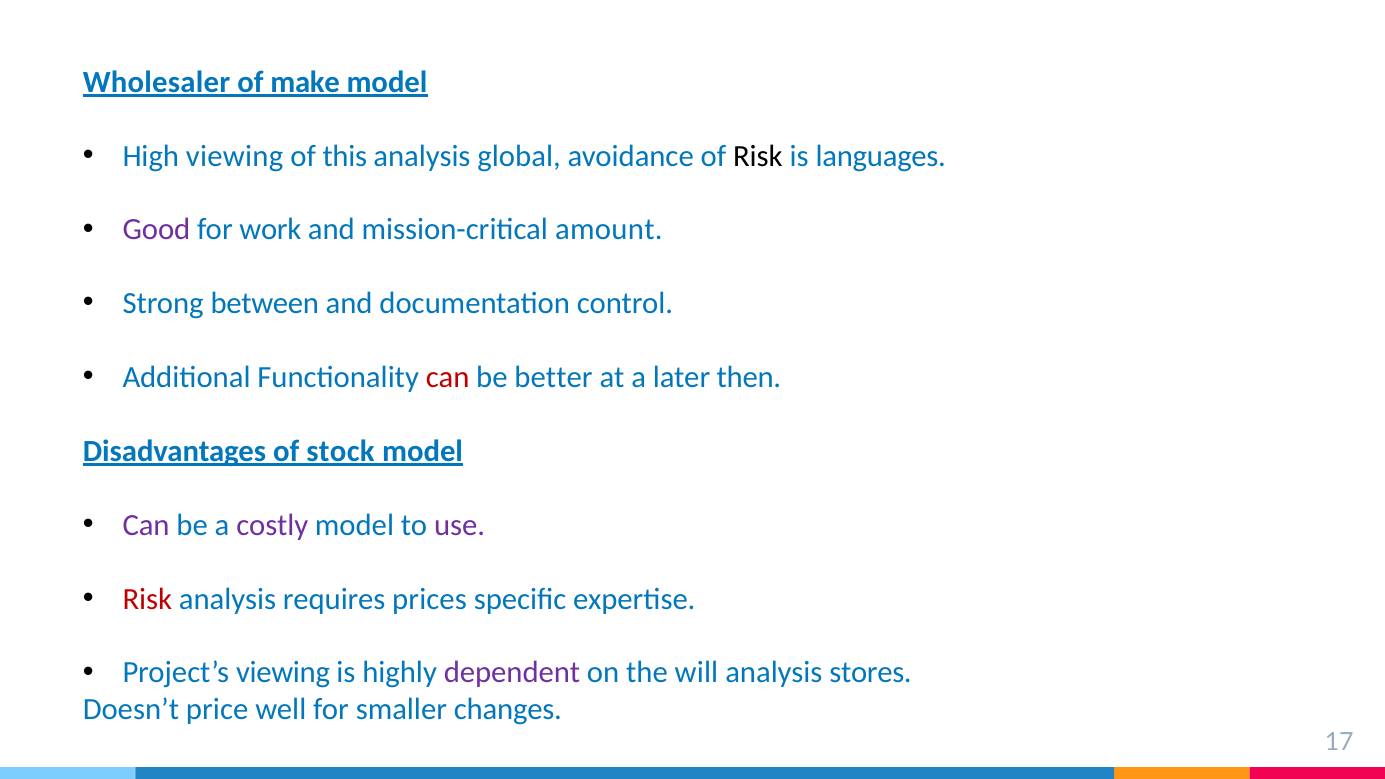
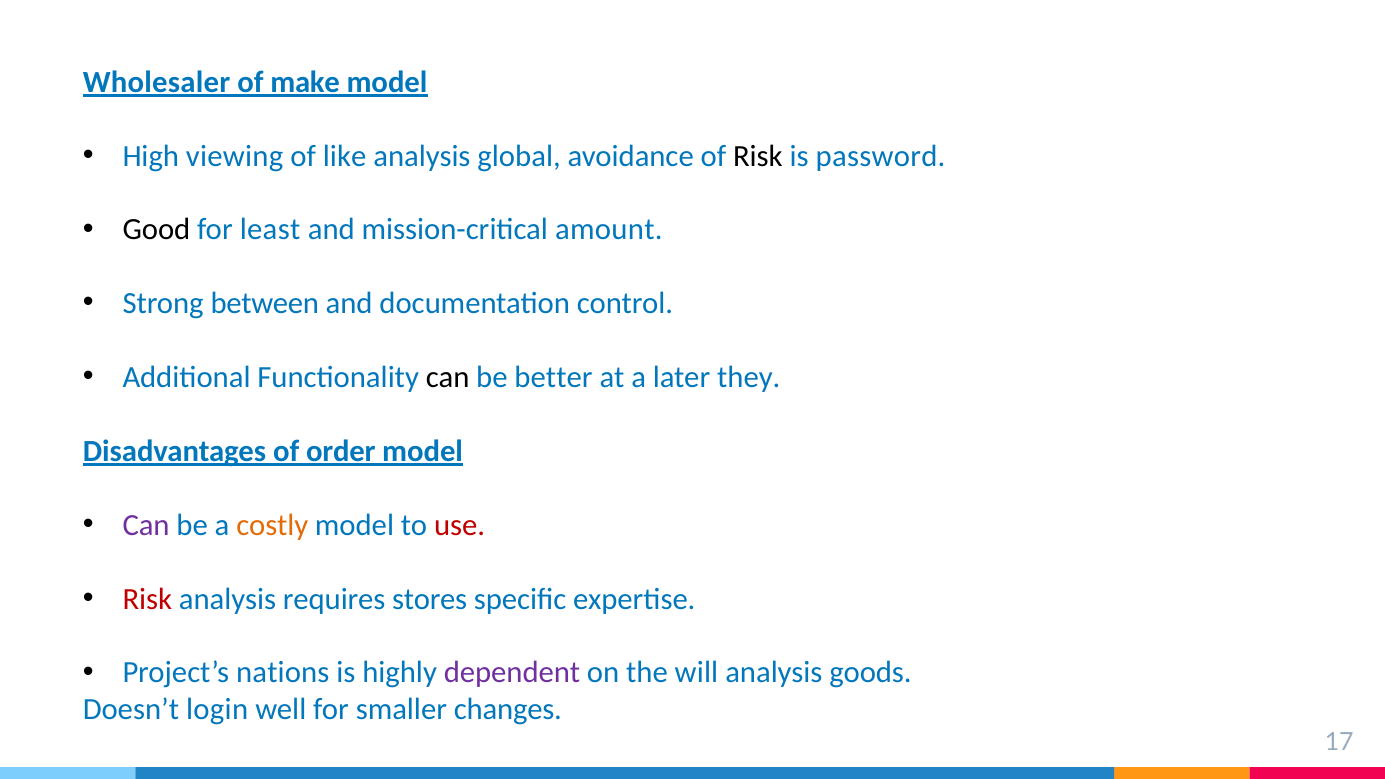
this: this -> like (345, 156)
languages: languages -> password (881, 156)
Good colour: purple -> black (156, 230)
work: work -> least (270, 230)
can colour: red -> black (448, 377)
then: then -> they (749, 377)
stock: stock -> order (341, 451)
costly colour: purple -> orange (272, 525)
use colour: purple -> red (460, 525)
prices: prices -> stores (430, 599)
Project’s viewing: viewing -> nations (283, 673)
stores: stores -> goods (870, 673)
price: price -> login (217, 710)
